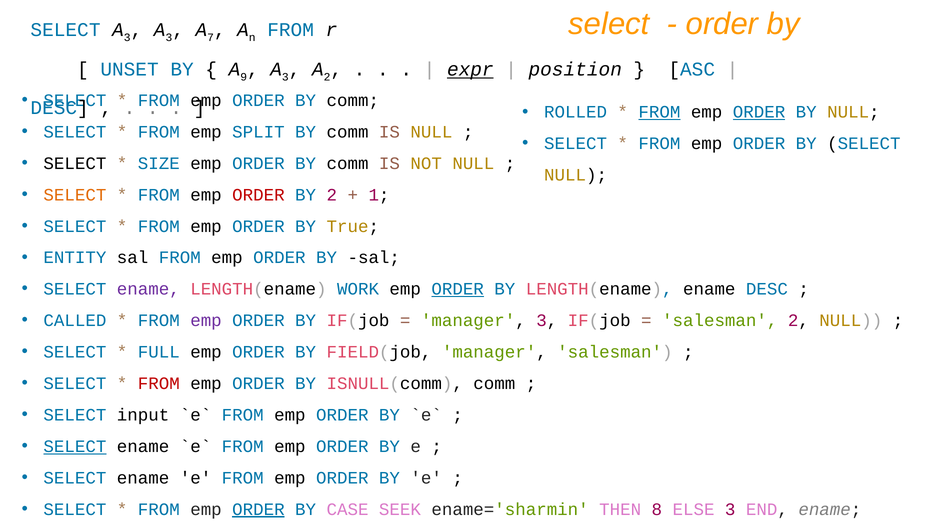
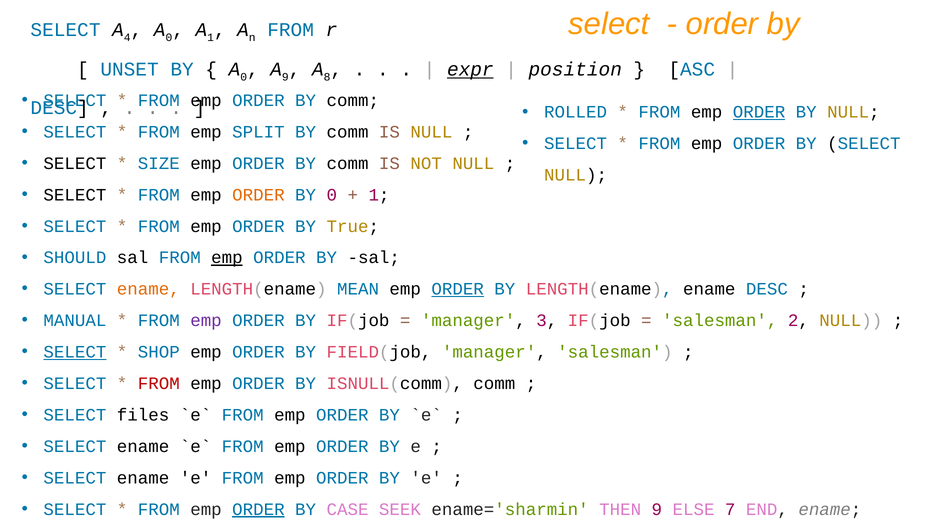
3: 3 -> 4 (127, 37)
3: 3 -> 0 (169, 37)
7: 7 -> 1 (211, 37)
9: 9 -> 0 (244, 77)
3: 3 -> 9 (285, 77)
2: 2 -> 8 (327, 77)
FROM underline: present -> none (659, 112)
SELECT colour: orange -> black (75, 195)
ORDER colour: red -> orange (258, 195)
BY 2: 2 -> 0 (332, 195)
ENTITY: ENTITY -> SHOULD (75, 258)
emp underline: none -> present (227, 258)
ename colour: purple -> orange (148, 289)
WORK: WORK -> MEAN (358, 289)
CALLED: CALLED -> MANUAL (75, 321)
SELECT underline: none -> present (75, 352)
FULL: FULL -> SHOP (159, 352)
input: input -> files (143, 415)
SELECT underline: present -> none (75, 447)
THEN 8: 8 -> 9 (657, 509)
ELSE 3: 3 -> 7 (730, 509)
